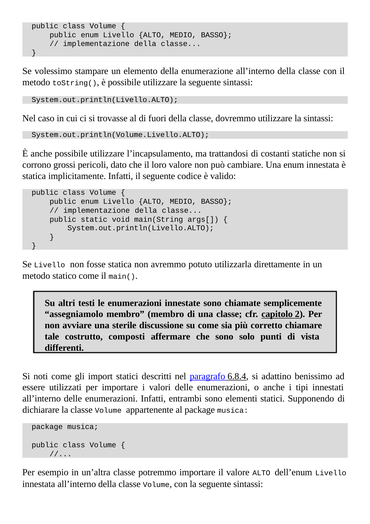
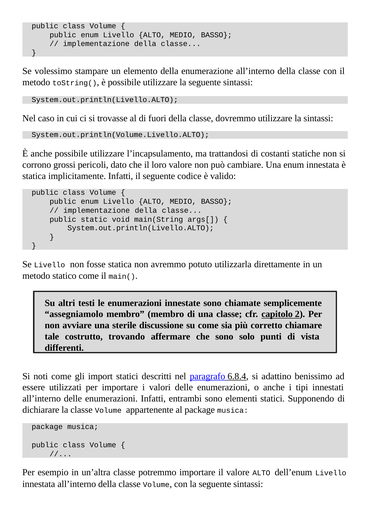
composti: composti -> trovando (127, 336)
